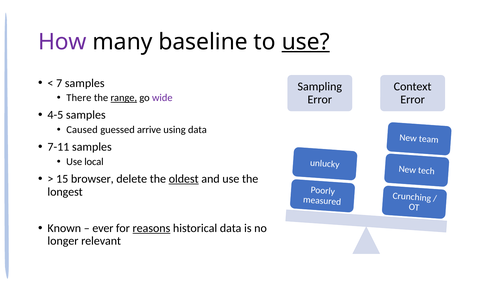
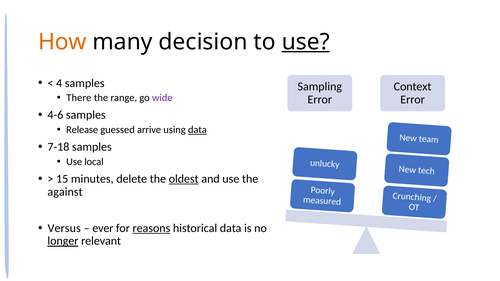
How colour: purple -> orange (62, 42)
baseline: baseline -> decision (203, 42)
7: 7 -> 4 (59, 83)
range underline: present -> none (124, 98)
4-5: 4-5 -> 4-6 (55, 115)
Caused: Caused -> Release (82, 130)
data underline: none -> present (197, 130)
7-11: 7-11 -> 7-18 (58, 147)
browser: browser -> minutes (92, 179)
longest: longest -> against (65, 192)
Known: Known -> Versus (64, 228)
longer underline: none -> present (63, 241)
